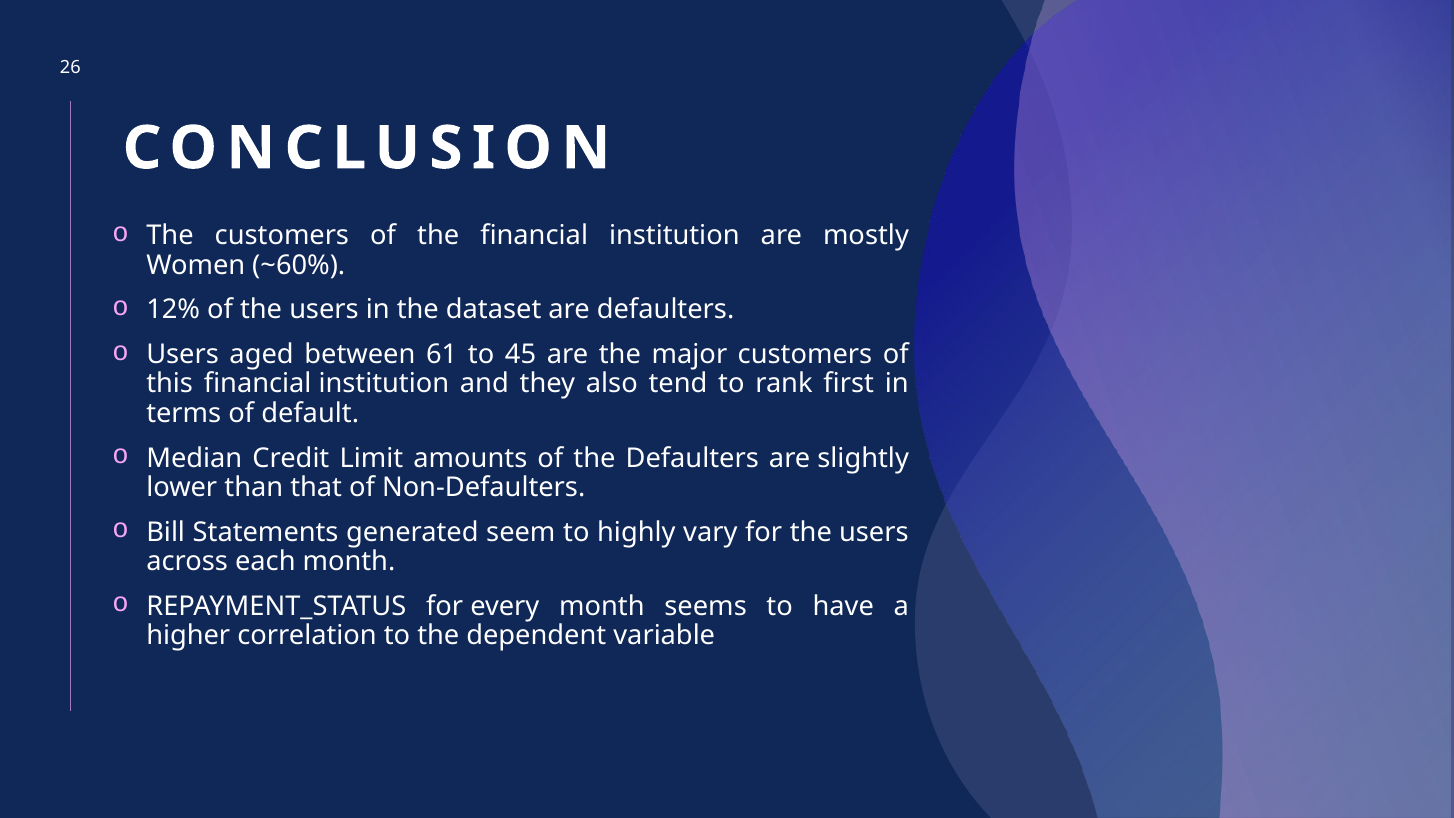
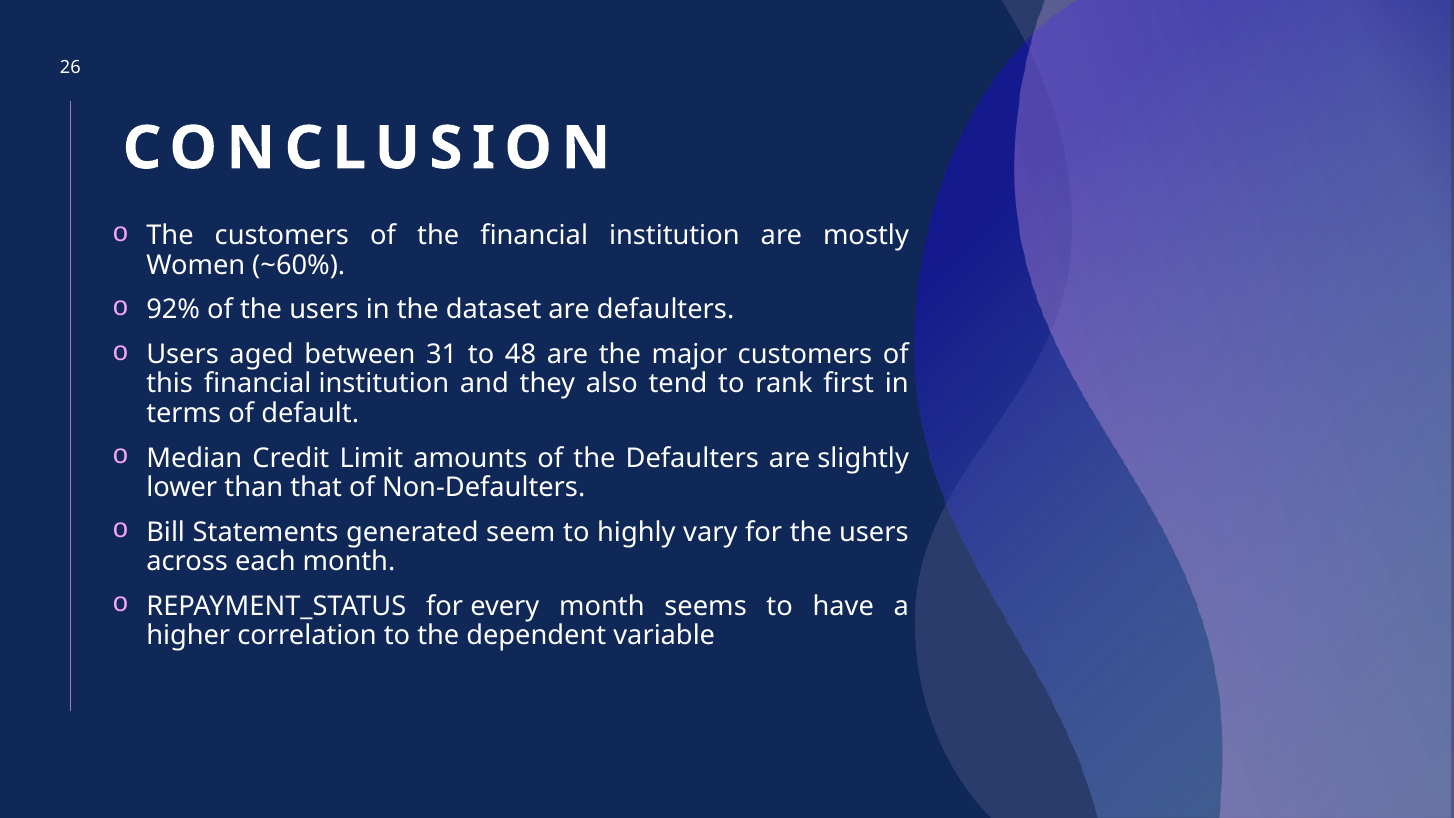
12%: 12% -> 92% (173, 310)
61: 61 -> 31 (442, 354)
45: 45 -> 48 (521, 354)
